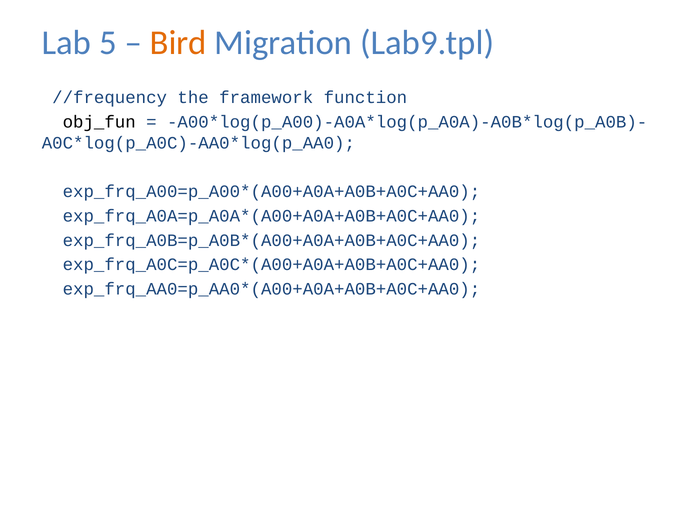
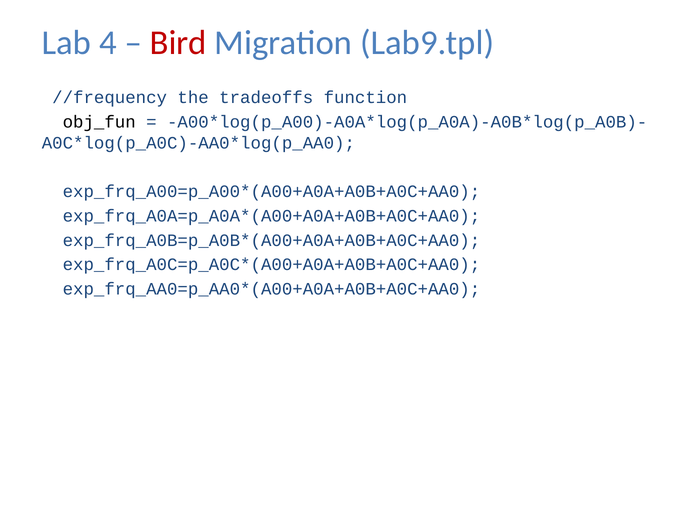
5: 5 -> 4 (108, 43)
Bird colour: orange -> red (178, 43)
framework: framework -> tradeoffs (266, 98)
